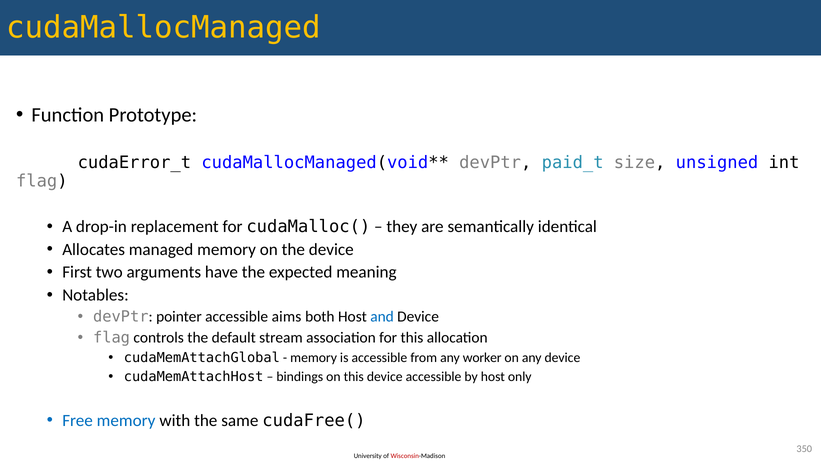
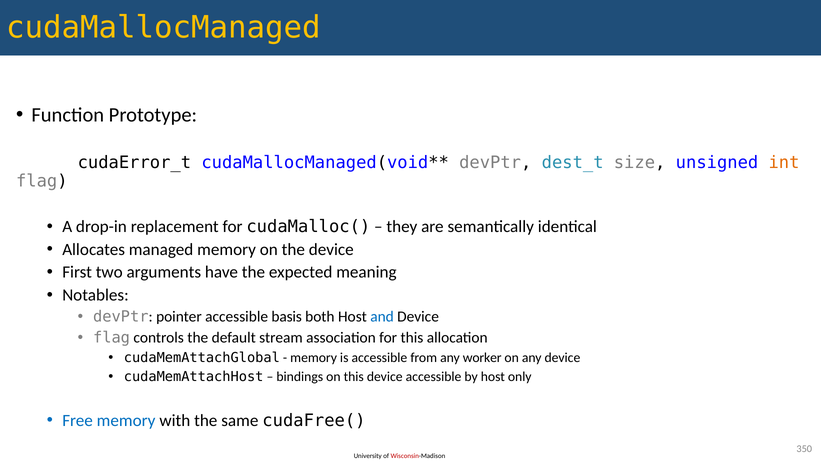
paid_t: paid_t -> dest_t (573, 163)
int colour: black -> orange (784, 163)
aims: aims -> basis (287, 317)
